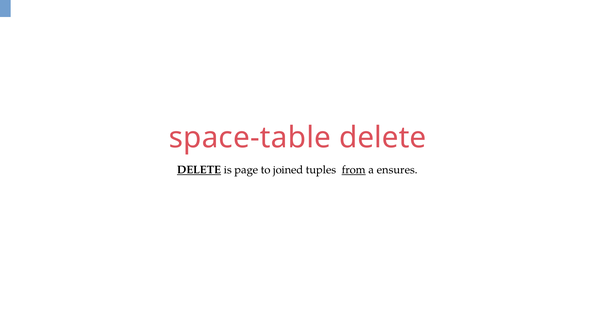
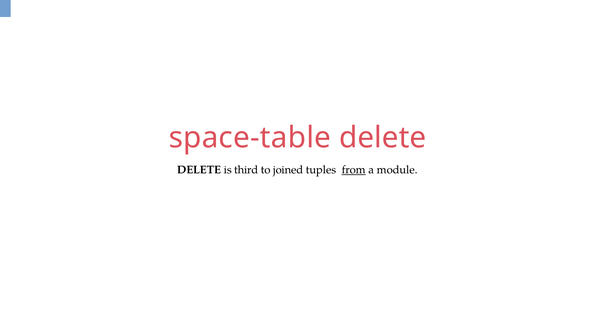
DELETE underline: present -> none (199, 170)
page: page -> third (246, 170)
ensures: ensures -> module (397, 170)
